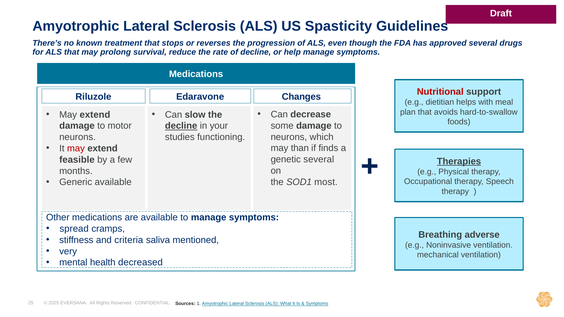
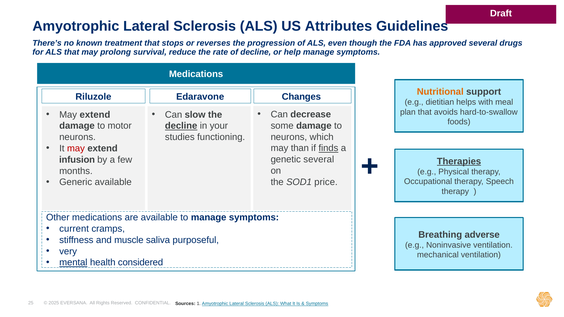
Spasticity: Spasticity -> Attributes (339, 26)
Nutritional colour: red -> orange (440, 92)
finds underline: none -> present (328, 148)
feasible: feasible -> infusion (77, 160)
most: most -> price (326, 182)
spread: spread -> current (74, 229)
criteria: criteria -> muscle (129, 240)
mentioned: mentioned -> purposeful (196, 240)
mental underline: none -> present (73, 263)
decreased: decreased -> considered (141, 263)
